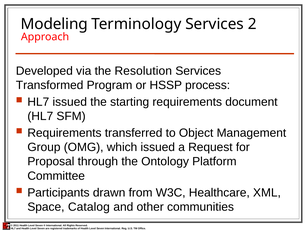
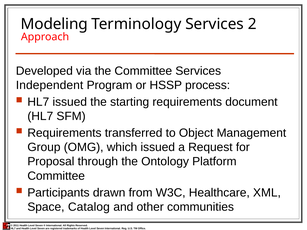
the Resolution: Resolution -> Committee (143, 71)
Transformed: Transformed -> Independent (50, 85)
